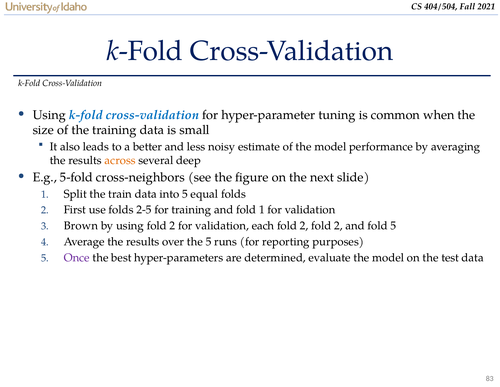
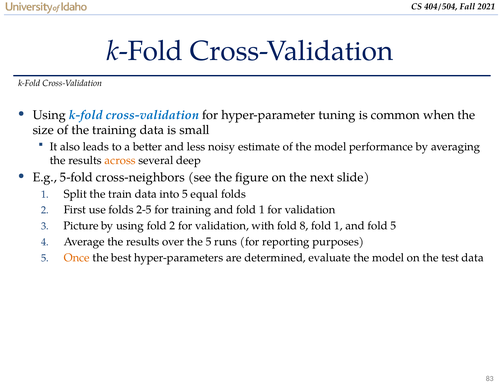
Brown: Brown -> Picture (81, 225)
each: each -> with (263, 225)
2: 2 -> 8 (304, 225)
2: 2 -> 1 (338, 225)
Once colour: purple -> orange (77, 257)
